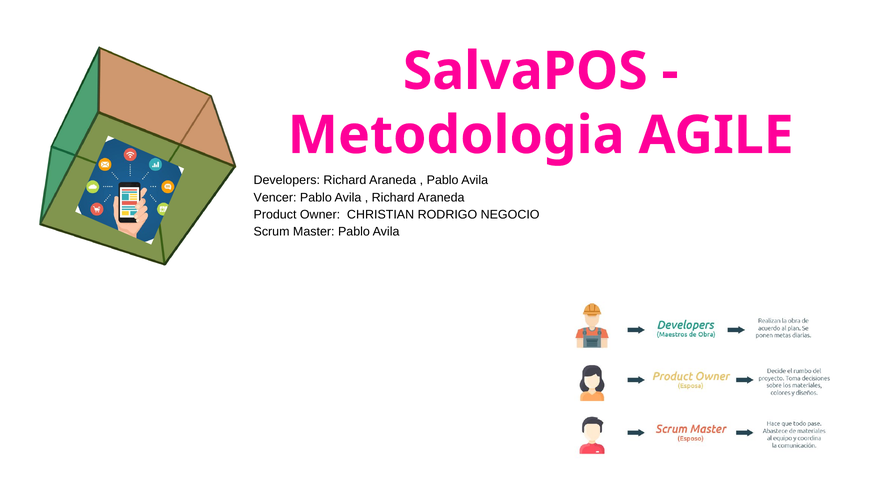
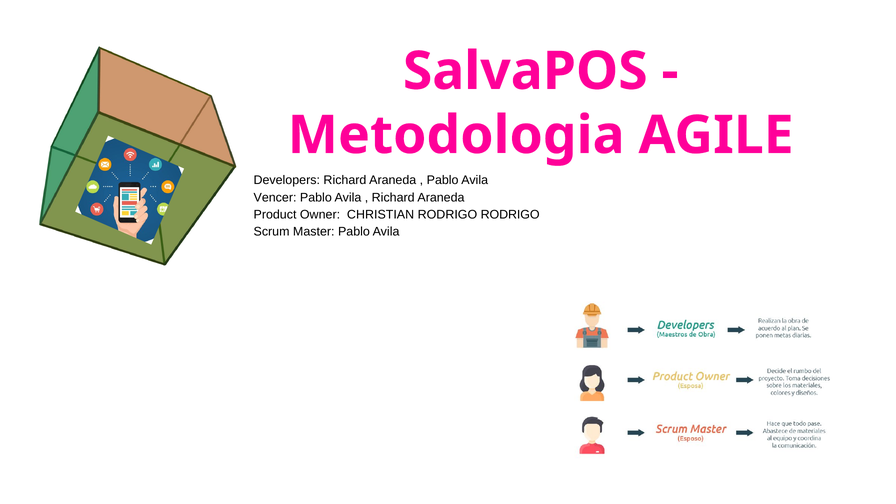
RODRIGO NEGOCIO: NEGOCIO -> RODRIGO (510, 215)
